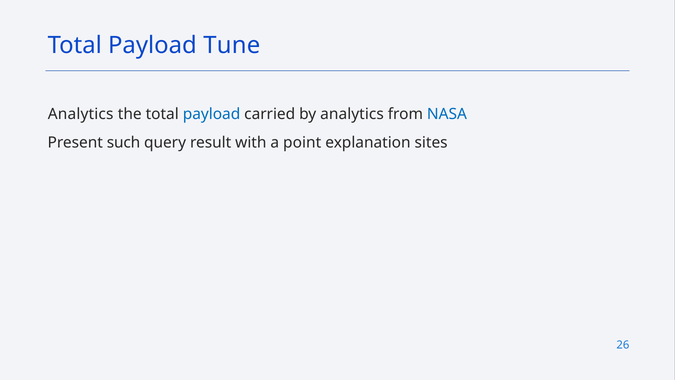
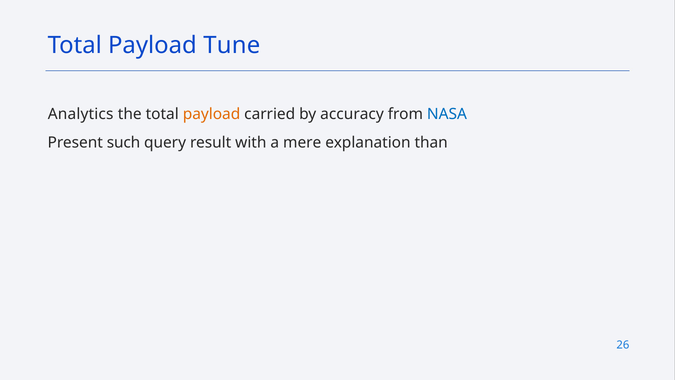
payload colour: blue -> orange (212, 114)
by analytics: analytics -> accuracy (352, 114)
point: point -> mere (302, 142)
sites: sites -> than (431, 142)
